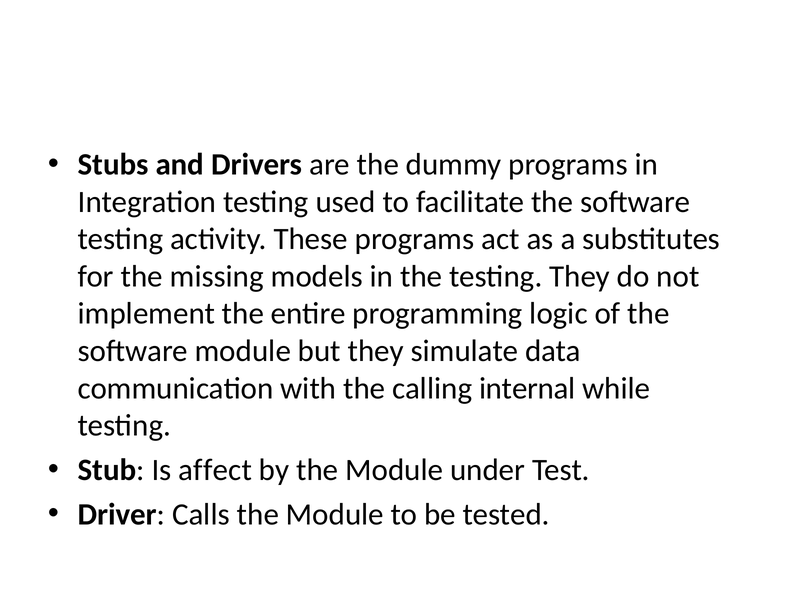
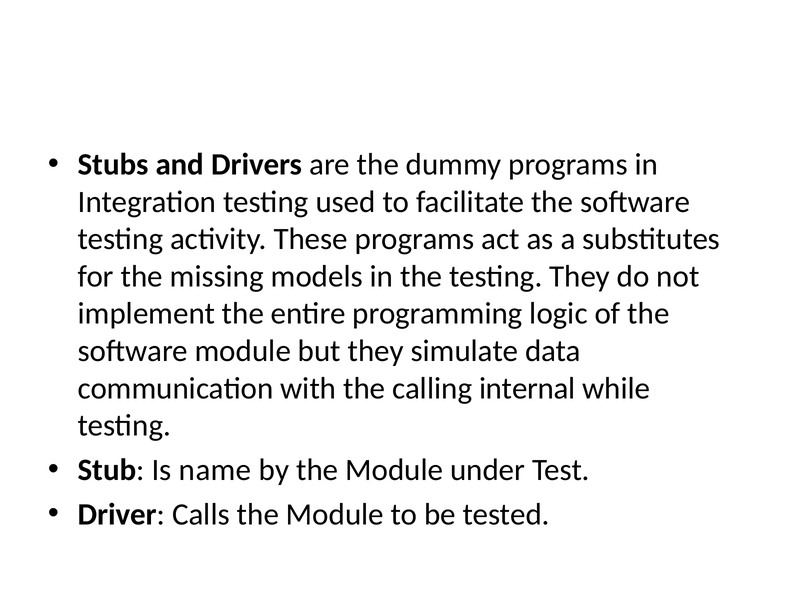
affect: affect -> name (215, 470)
